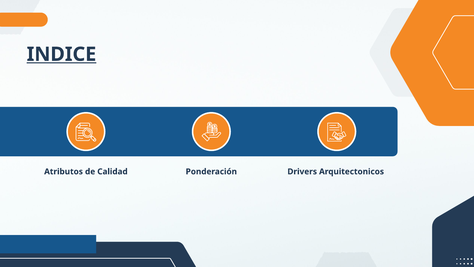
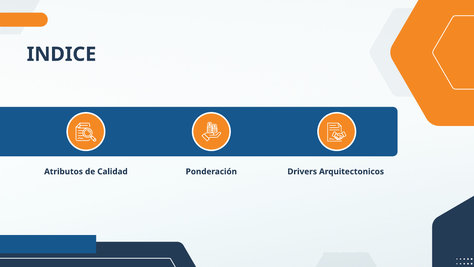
INDICE underline: present -> none (61, 54)
